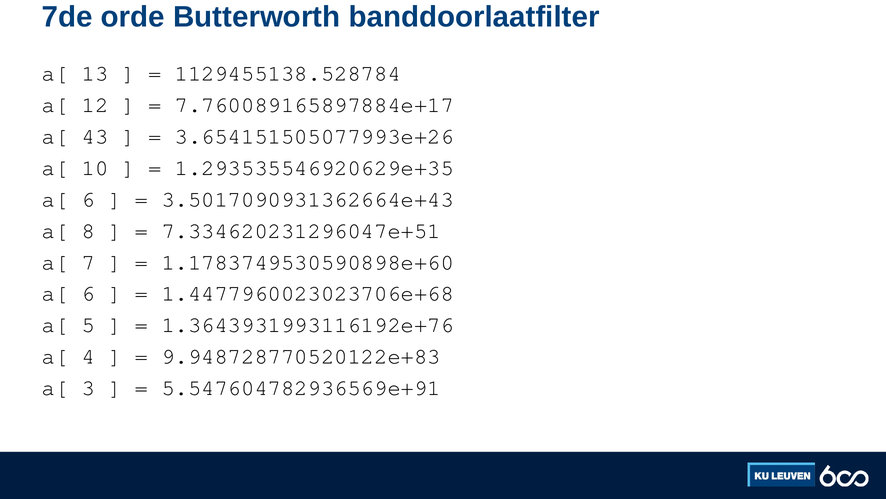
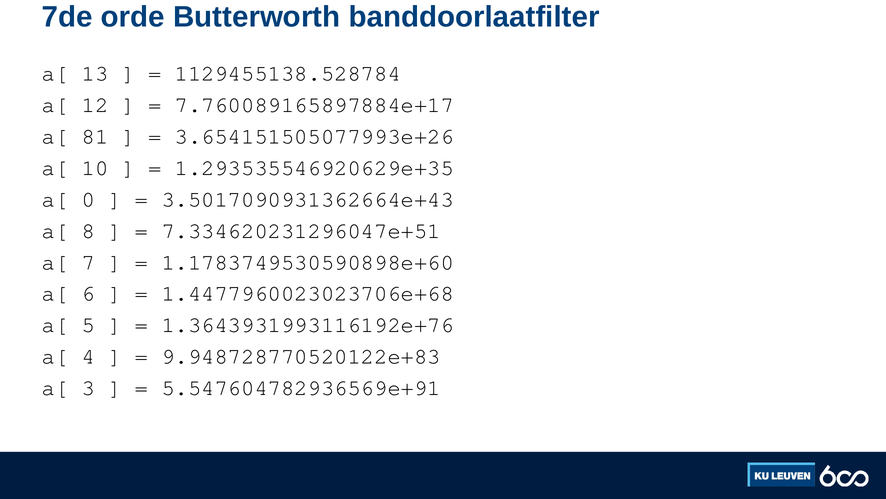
43: 43 -> 81 (95, 136)
6: 6 -> 0 (88, 199)
